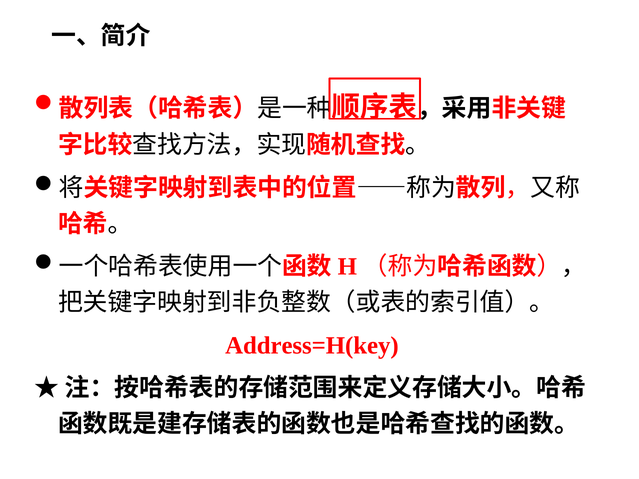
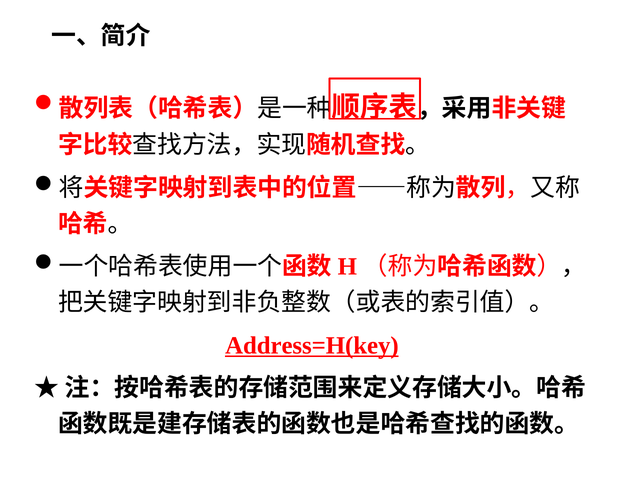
Address=H(key underline: none -> present (312, 346)
